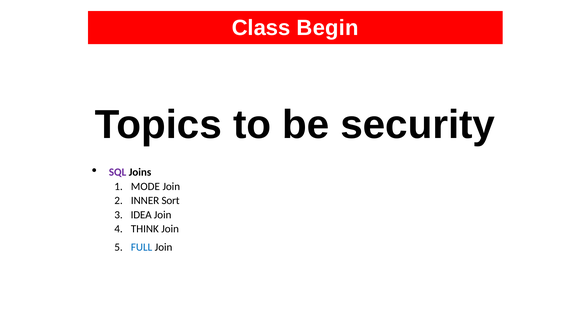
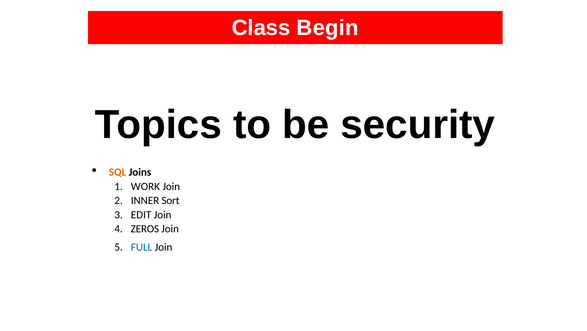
SQL colour: purple -> orange (118, 172)
MODE: MODE -> WORK (145, 186)
IDEA: IDEA -> EDIT (141, 214)
THINK: THINK -> ZEROS (145, 228)
